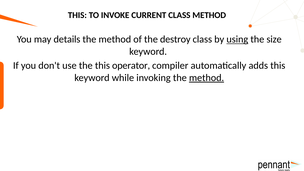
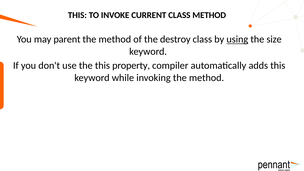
details: details -> parent (67, 39)
operator: operator -> property (131, 66)
method underline: present -> none (207, 78)
